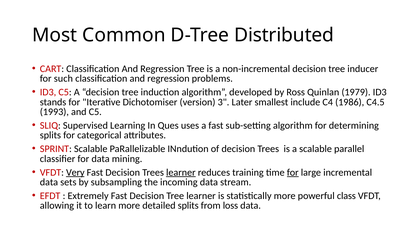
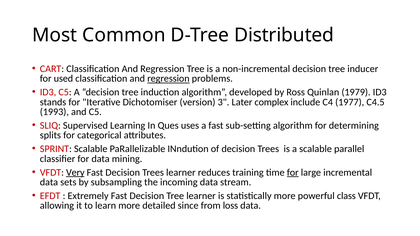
such: such -> used (63, 79)
regression underline: none -> present (168, 79)
smallest: smallest -> complex (271, 102)
1986: 1986 -> 1977 (350, 102)
learner underline: present -> none (181, 173)
detailed splits: splits -> since (188, 206)
